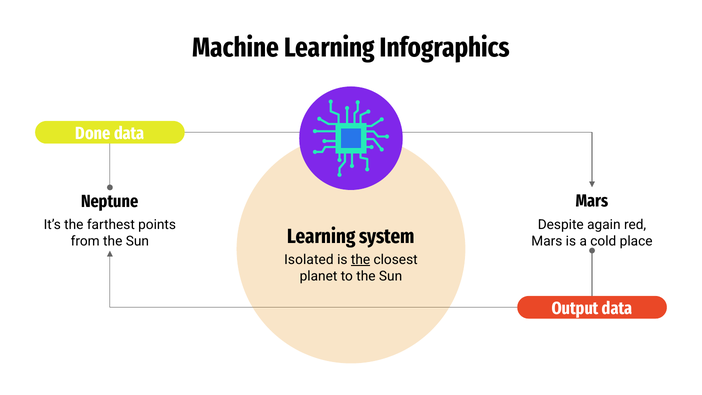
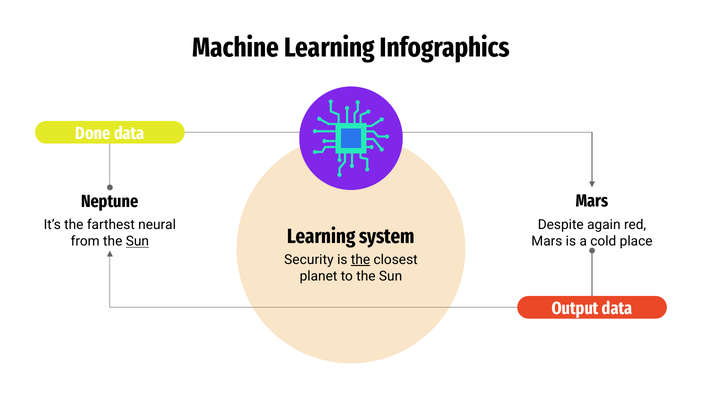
points: points -> neural (157, 225)
Sun underline: none -> present (137, 241)
Isolated: Isolated -> Security (309, 260)
